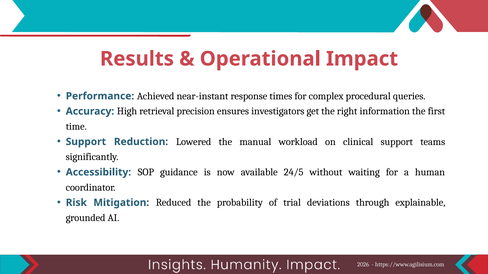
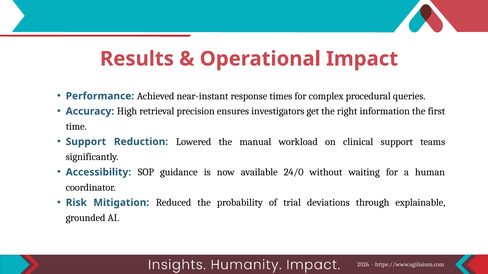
24/5: 24/5 -> 24/0 (294, 172)
